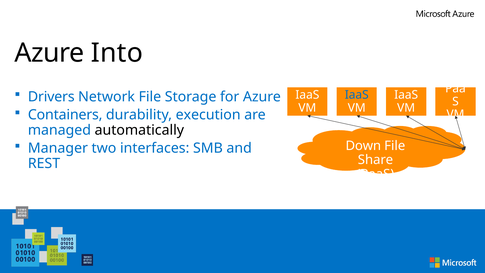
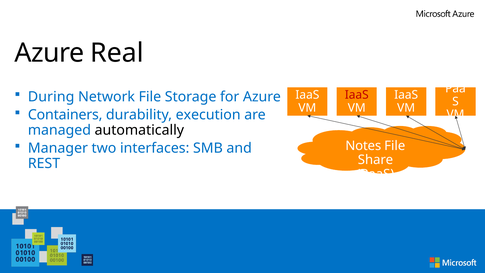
Into: Into -> Real (117, 53)
Drivers: Drivers -> During (51, 97)
IaaS colour: blue -> red (357, 95)
Down: Down -> Notes (363, 146)
